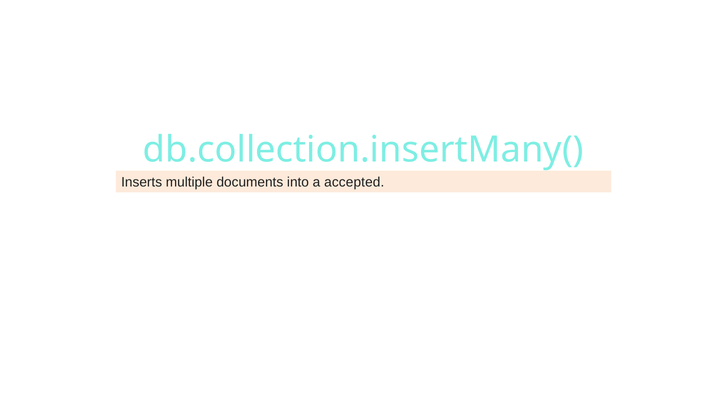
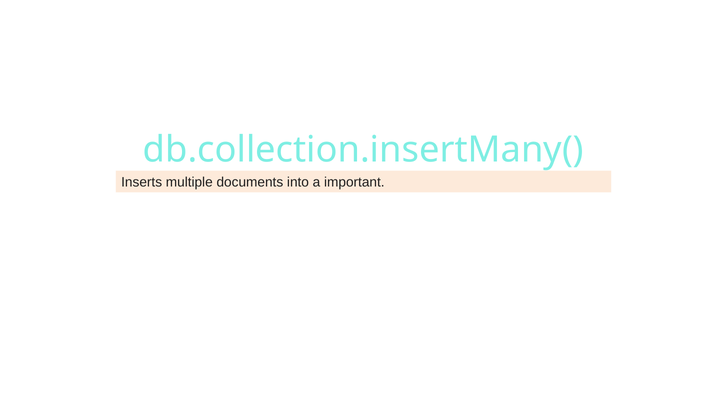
accepted: accepted -> important (354, 182)
